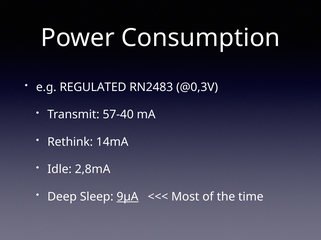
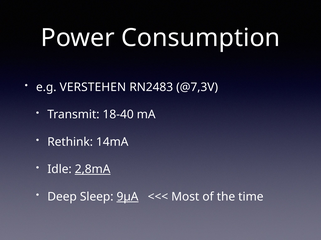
REGULATED: REGULATED -> VERSTEHEN (93, 87)
@0,3V: @0,3V -> @7,3V (197, 87)
57-40: 57-40 -> 18-40 (118, 115)
2,8mA underline: none -> present (93, 170)
